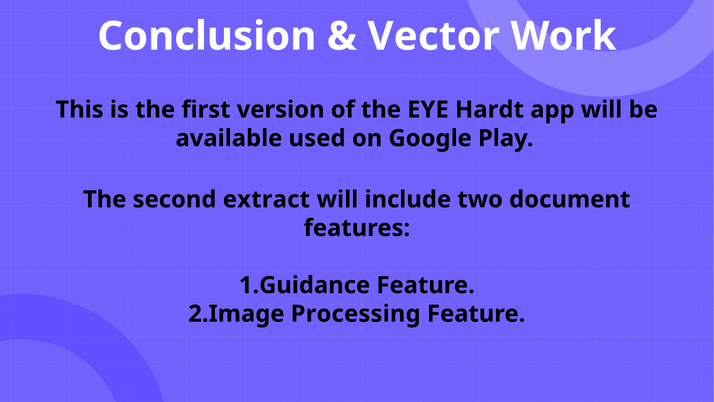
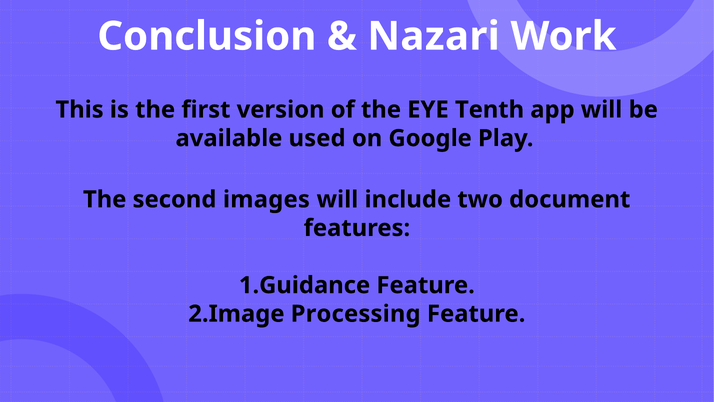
Vector: Vector -> Nazari (434, 36)
Hardt: Hardt -> Tenth (490, 110)
extract: extract -> images (266, 199)
